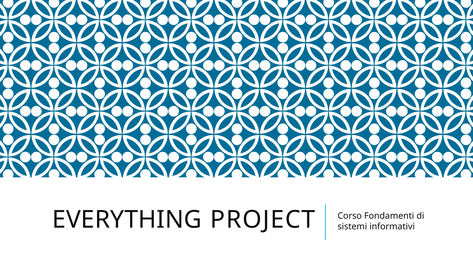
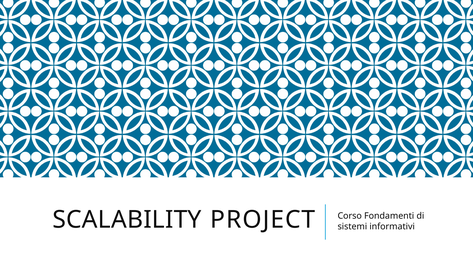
EVERYTHING: EVERYTHING -> SCALABILITY (127, 220)
